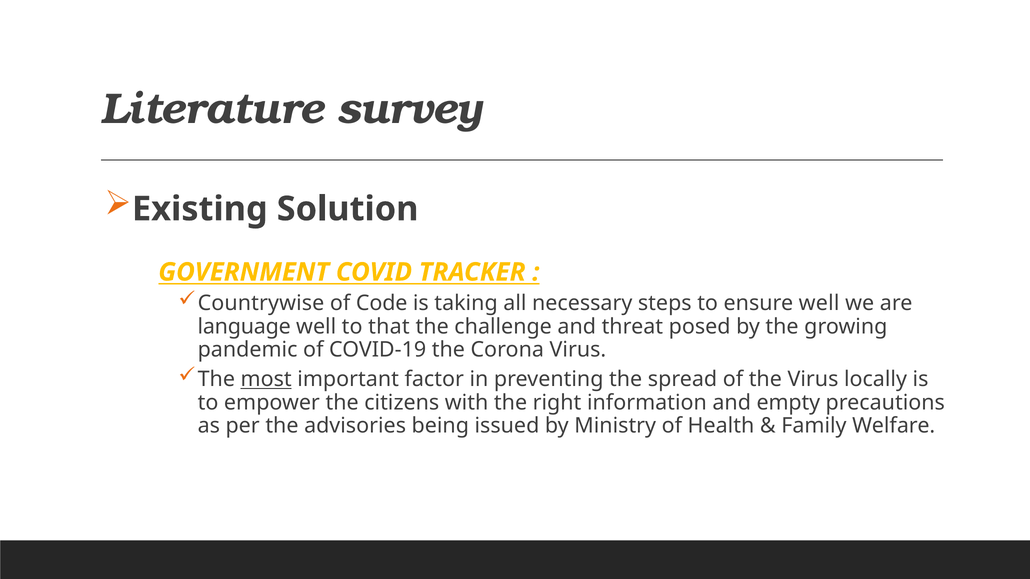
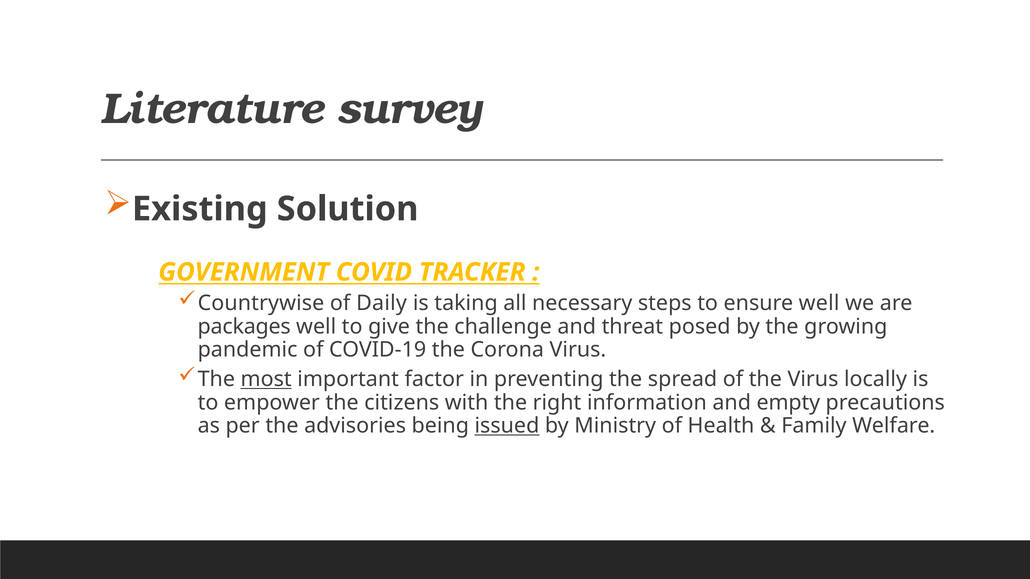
Code: Code -> Daily (382, 303)
language: language -> packages (244, 327)
that: that -> give (389, 327)
issued underline: none -> present (507, 426)
